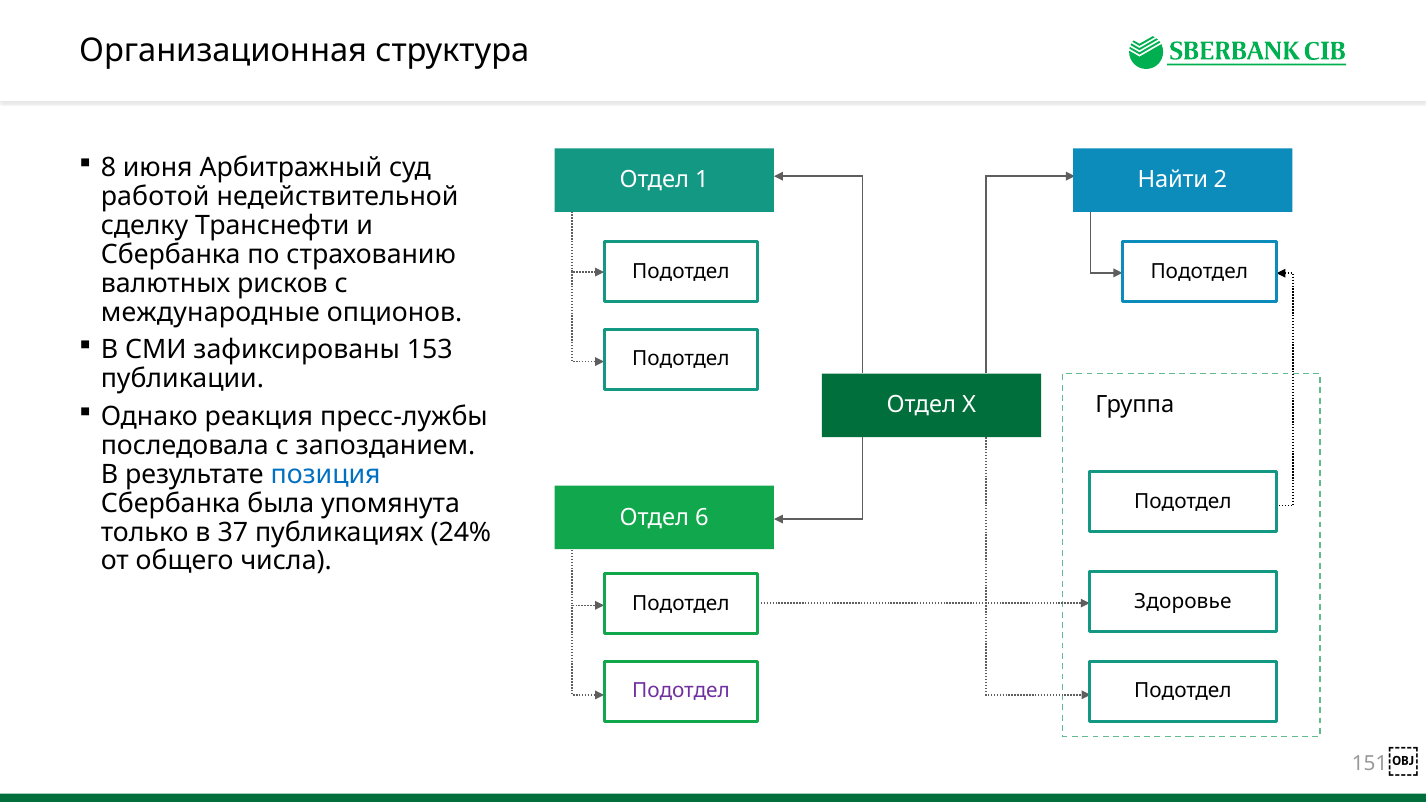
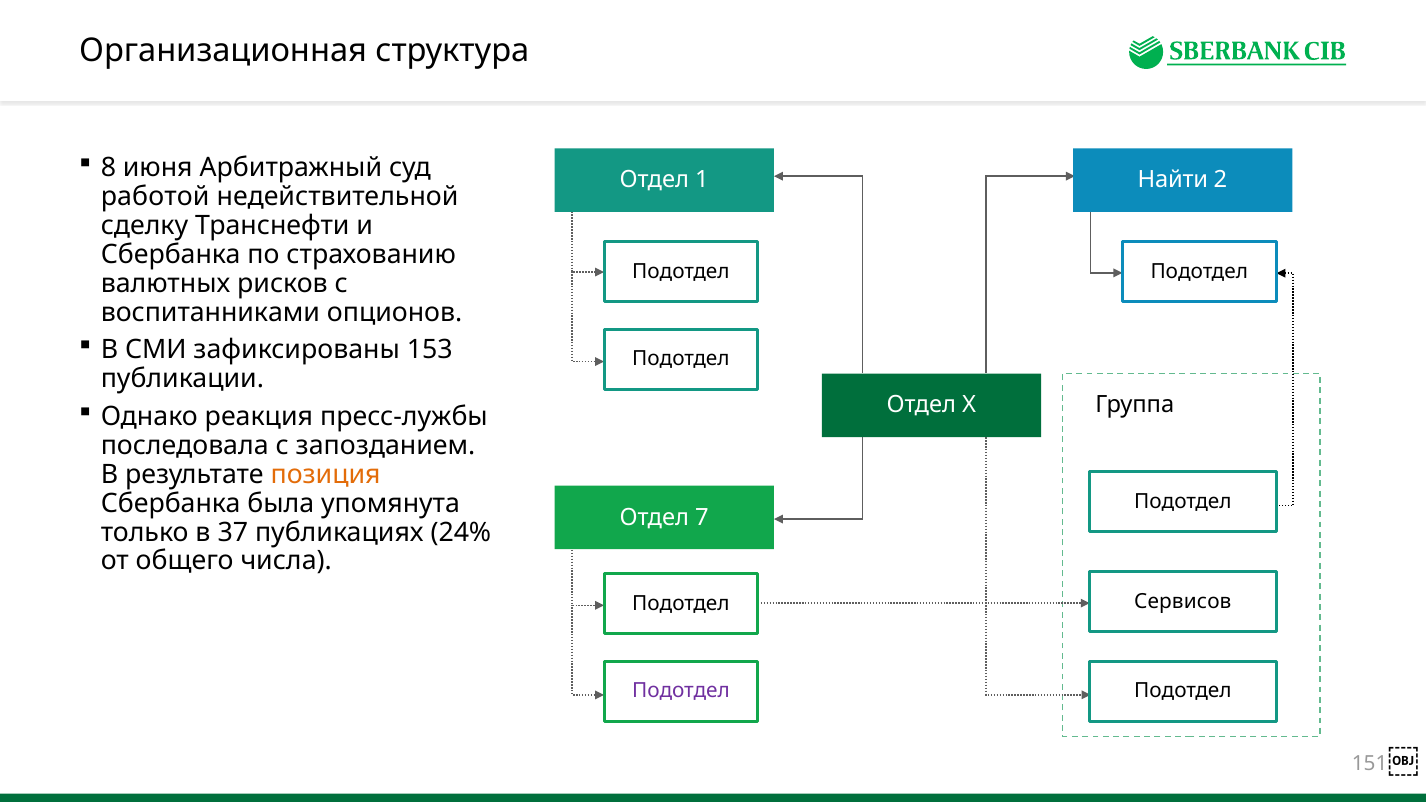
международные: международные -> воспитанниками (210, 312)
позиция colour: blue -> orange (326, 475)
6: 6 -> 7 (702, 517)
Здоровье: Здоровье -> Сервисов (1183, 601)
